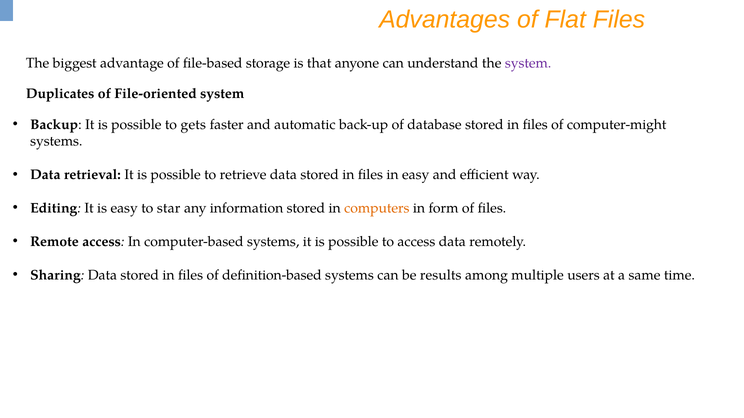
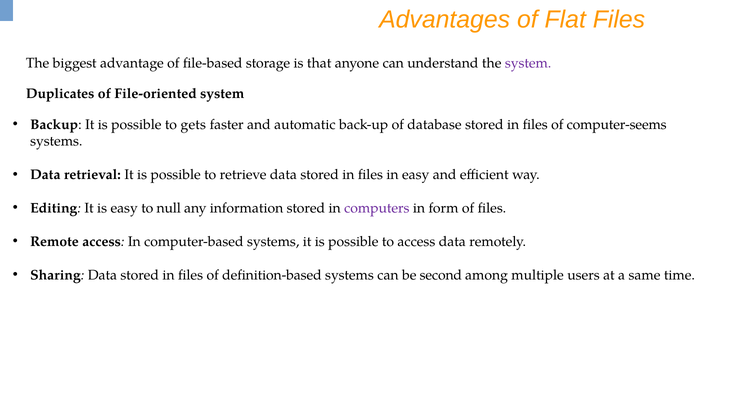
computer-might: computer-might -> computer-seems (617, 125)
star: star -> null (169, 208)
computers colour: orange -> purple (377, 208)
results: results -> second (441, 275)
